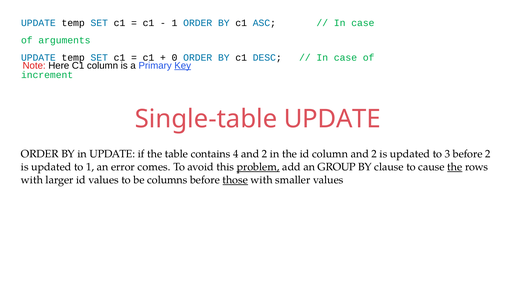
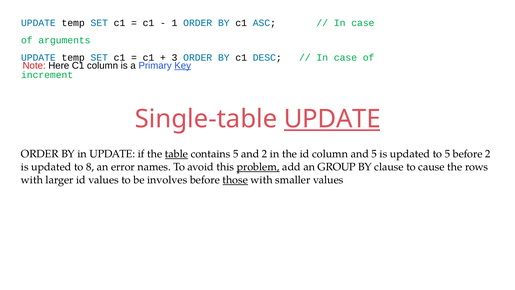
0: 0 -> 3 (175, 58)
UPDATE underline: none -> present (332, 119)
table underline: none -> present (176, 154)
contains 4: 4 -> 5 (236, 154)
column and 2: 2 -> 5 (374, 154)
to 3: 3 -> 5 (447, 154)
to 1: 1 -> 8 (90, 167)
comes: comes -> names (154, 167)
the underline: present -> none (455, 167)
columns: columns -> involves (167, 180)
